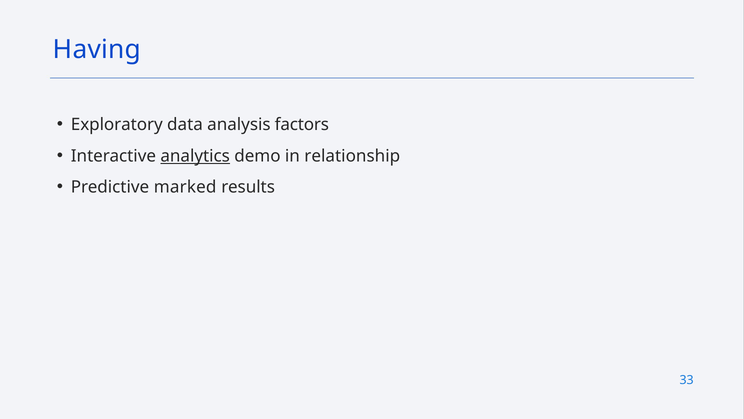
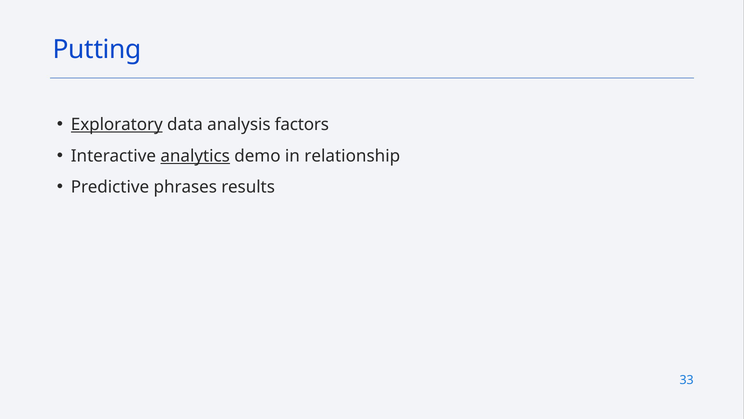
Having: Having -> Putting (97, 50)
Exploratory underline: none -> present (117, 124)
marked: marked -> phrases (185, 187)
